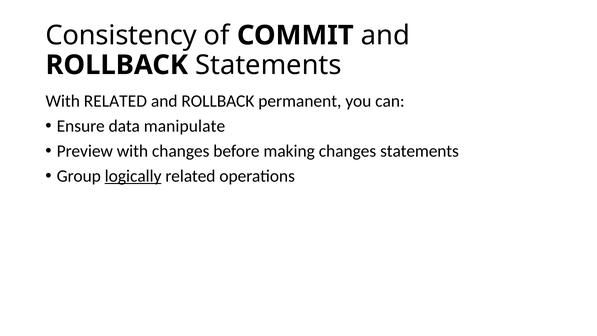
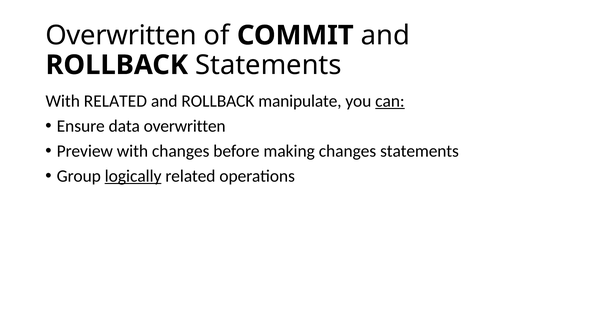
Consistency: Consistency -> Overwritten (121, 35)
permanent: permanent -> manipulate (300, 101)
can underline: none -> present (390, 101)
data manipulate: manipulate -> overwritten (185, 126)
